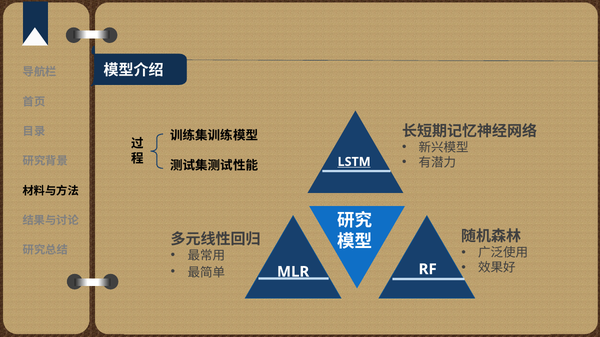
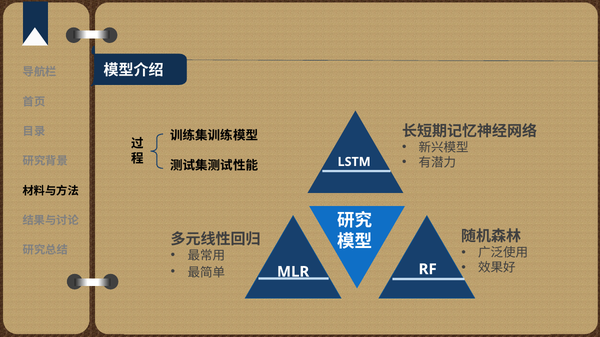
LSTM underline: present -> none (354, 162)
